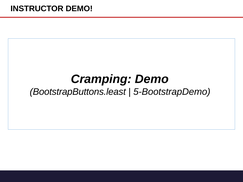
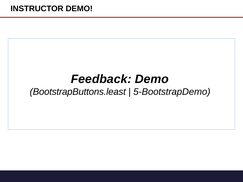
Cramping: Cramping -> Feedback (101, 79)
